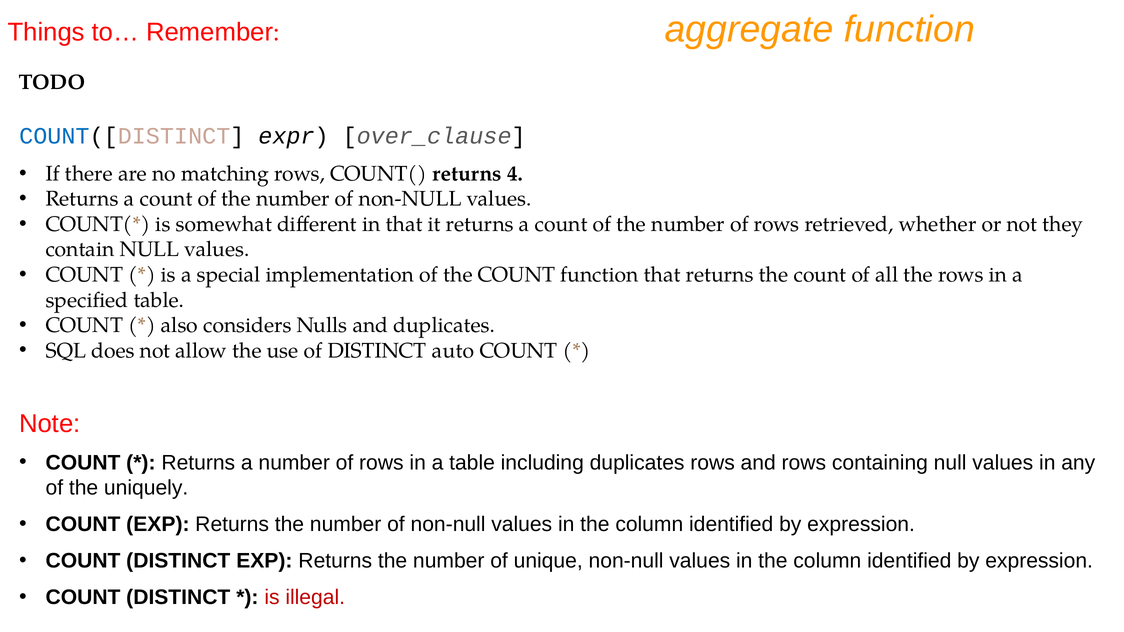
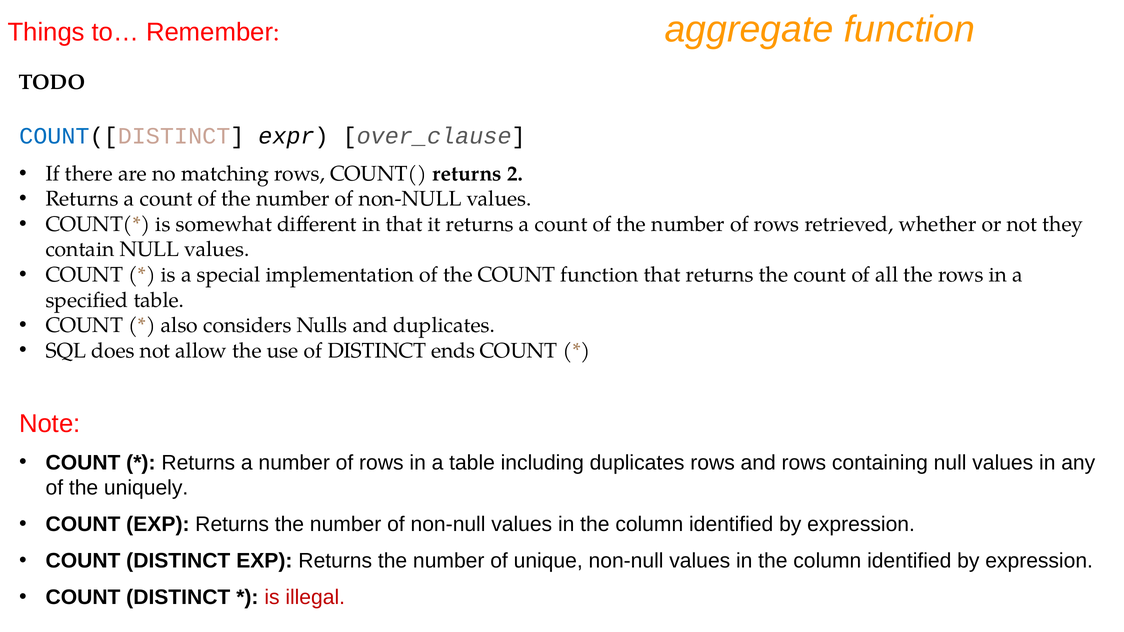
4: 4 -> 2 (515, 174)
auto: auto -> ends (453, 351)
